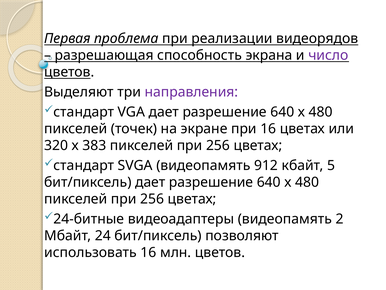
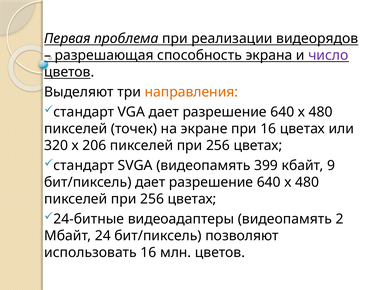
направления colour: purple -> orange (191, 92)
383: 383 -> 206 (94, 145)
912: 912 -> 399 (266, 165)
5: 5 -> 9 (331, 165)
